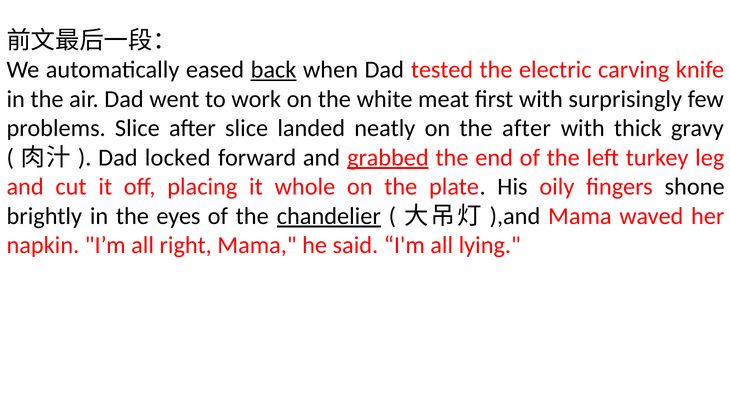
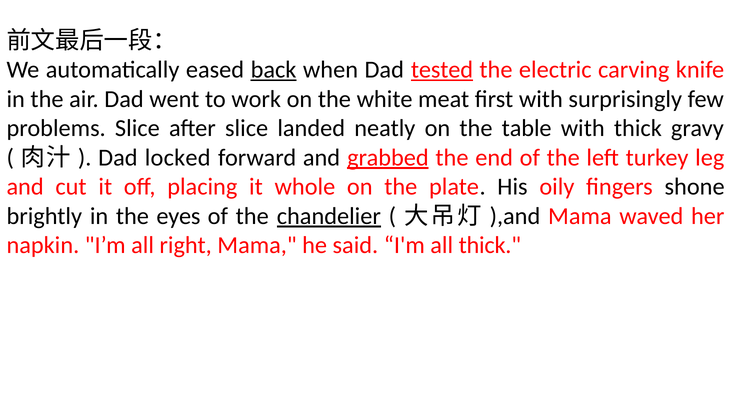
tested underline: none -> present (442, 70)
the after: after -> table (527, 128)
all lying: lying -> thick (490, 245)
